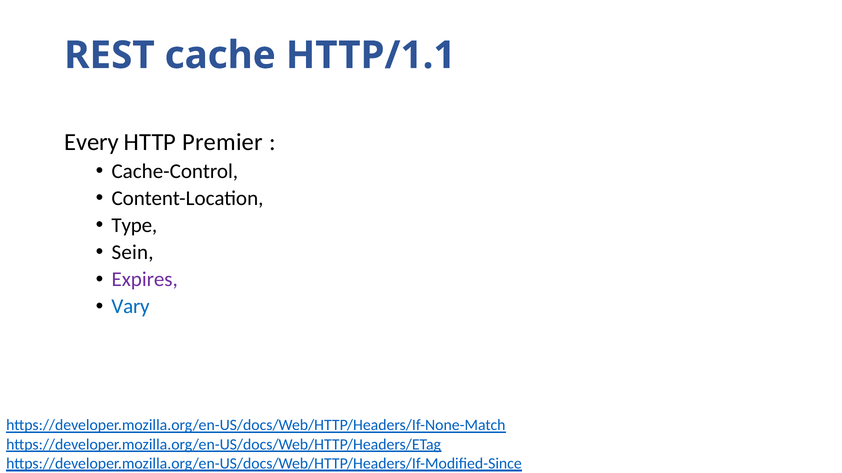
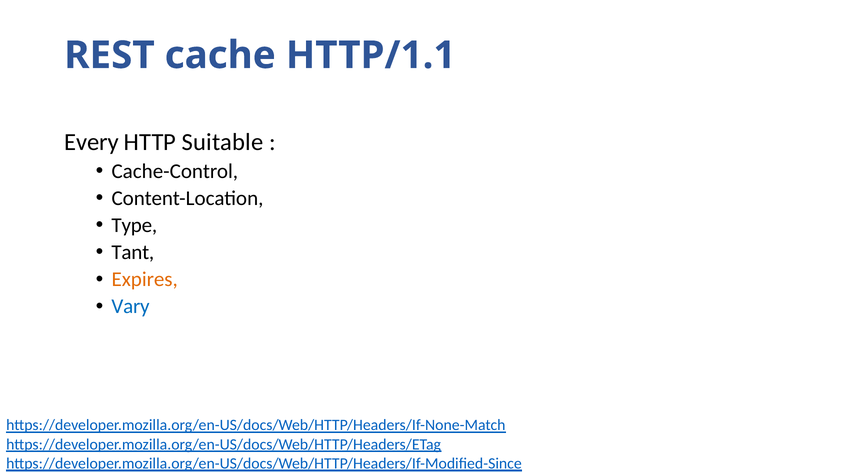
Premier: Premier -> Suitable (223, 142)
Sein: Sein -> Tant (133, 253)
Expires colour: purple -> orange (145, 280)
